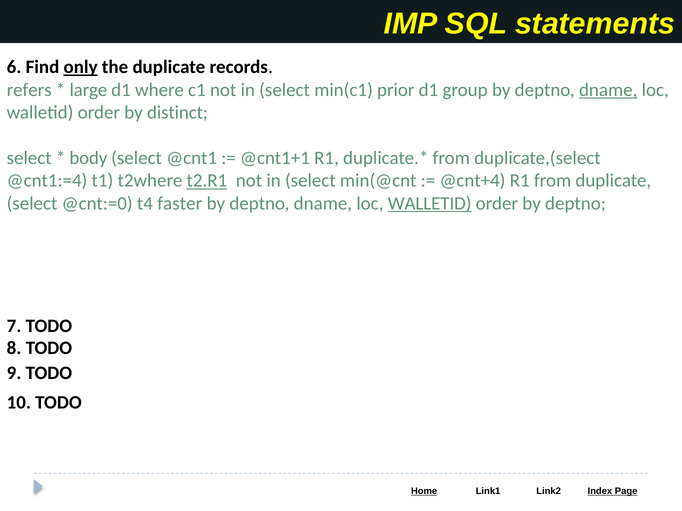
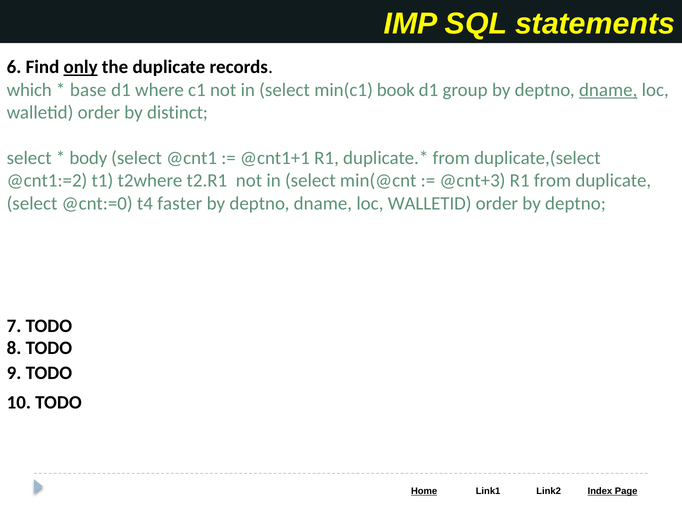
refers: refers -> which (29, 90)
large: large -> base (88, 90)
prior: prior -> book (396, 90)
@cnt1:=4: @cnt1:=4 -> @cnt1:=2 (47, 181)
t2.R1 underline: present -> none (207, 181)
@cnt+4: @cnt+4 -> @cnt+3 (472, 181)
WALLETID underline: present -> none (430, 204)
